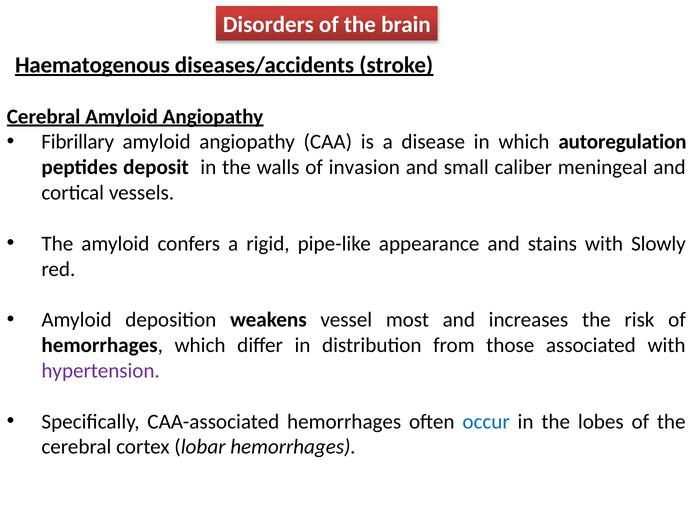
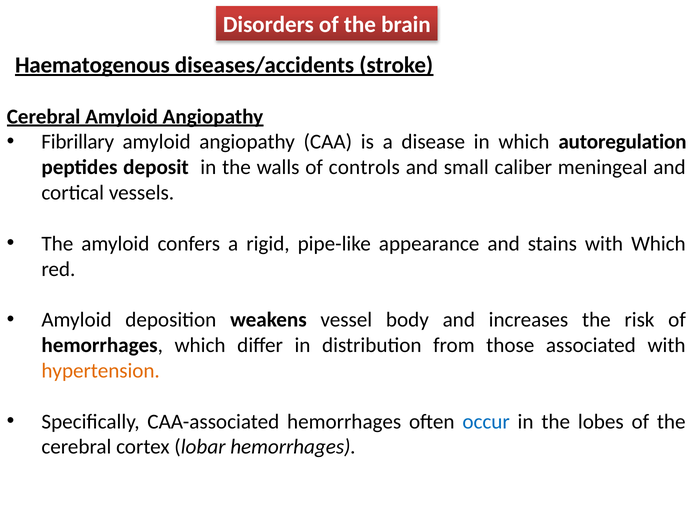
invasion: invasion -> controls (364, 167)
with Slowly: Slowly -> Which (658, 244)
most: most -> body (407, 320)
hypertension colour: purple -> orange (101, 371)
